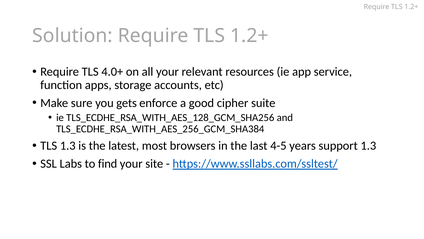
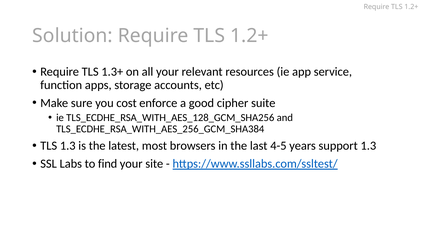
4.0+: 4.0+ -> 1.3+ (112, 72)
gets: gets -> cost (127, 103)
